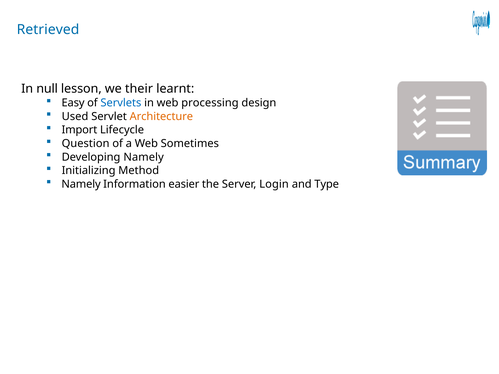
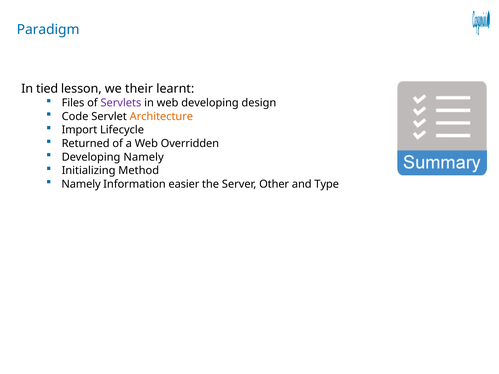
Retrieved: Retrieved -> Paradigm (48, 30)
null: null -> tied (47, 89)
Easy: Easy -> Files (73, 103)
Servlets colour: blue -> purple (121, 103)
web processing: processing -> developing (210, 103)
Used: Used -> Code (75, 117)
Question: Question -> Returned (86, 144)
Sometimes: Sometimes -> Overridden (190, 144)
Login: Login -> Other (274, 184)
